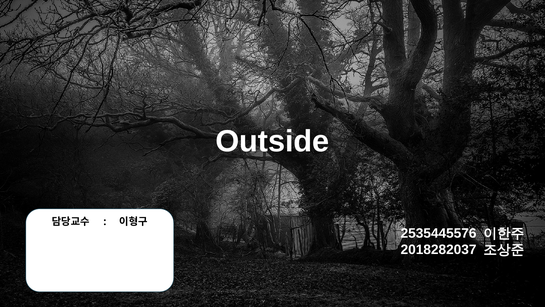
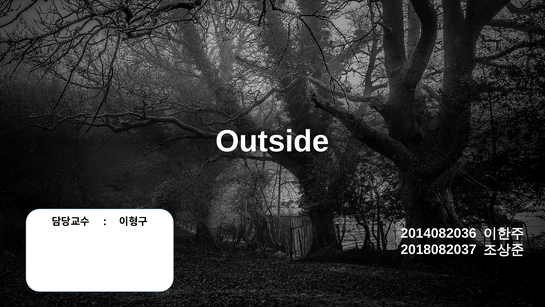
2535445576: 2535445576 -> 2014082036 (439, 233)
2018282037: 2018282037 -> 2018082037 (439, 249)
